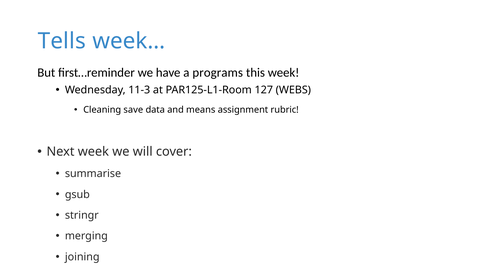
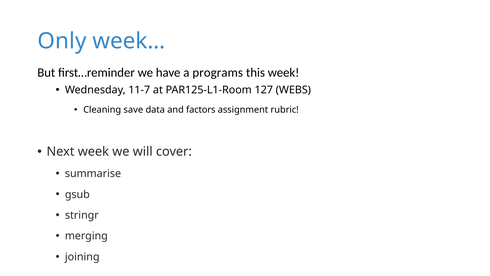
Tells: Tells -> Only (62, 41)
11-3: 11-3 -> 11-7 (139, 90)
means: means -> factors (201, 110)
